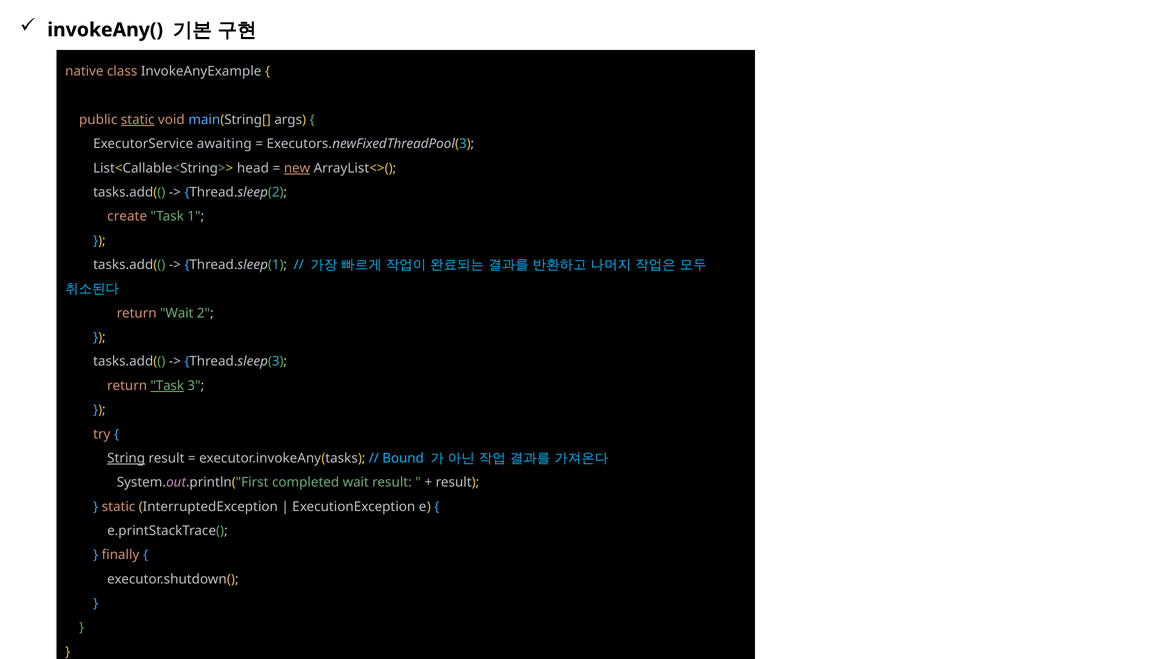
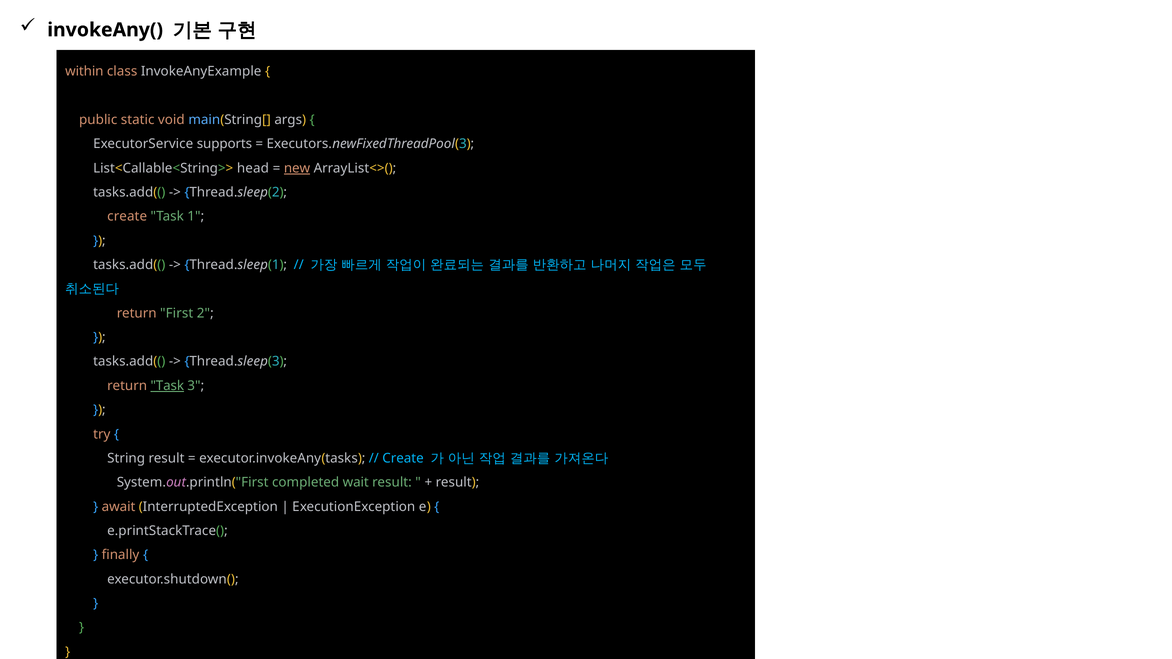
native: native -> within (84, 71)
static underline: present -> none (138, 120)
awaiting: awaiting -> supports (224, 144)
return Wait: Wait -> First (177, 313)
String underline: present -> none (126, 458)
Bound: Bound -> Create (403, 458)
static: static -> await (119, 507)
